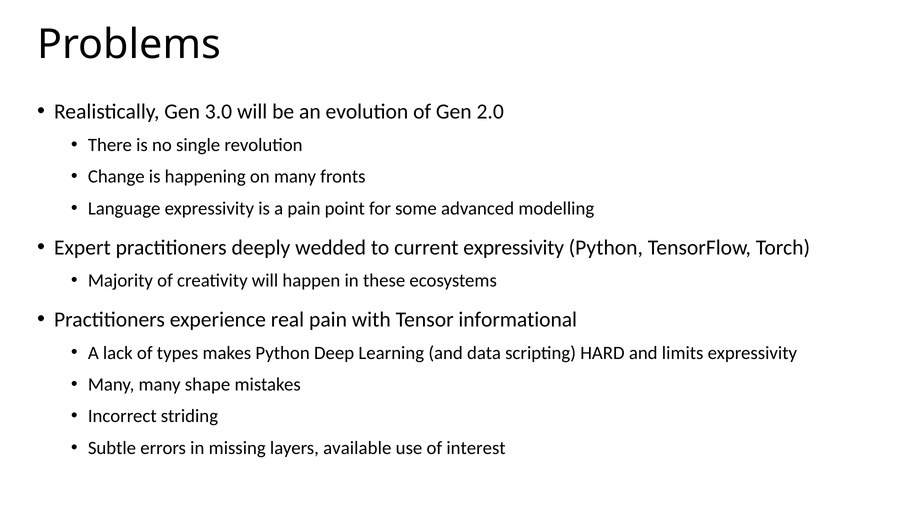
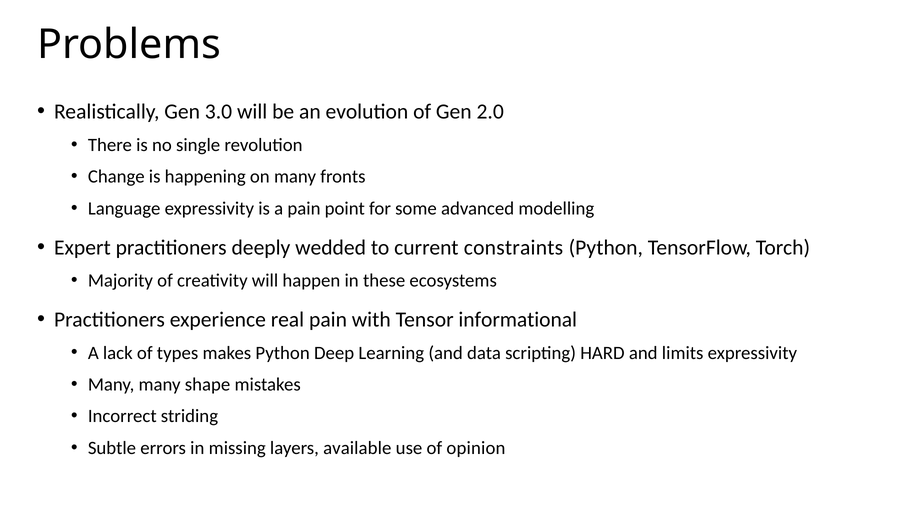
current expressivity: expressivity -> constraints (513, 247)
interest: interest -> opinion (476, 448)
